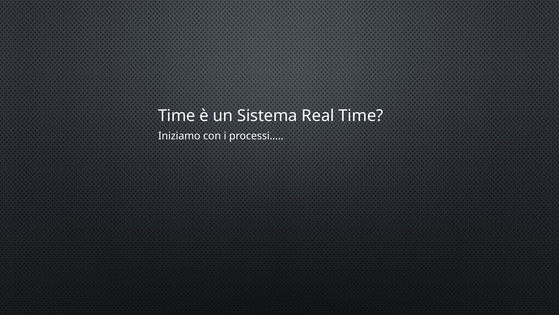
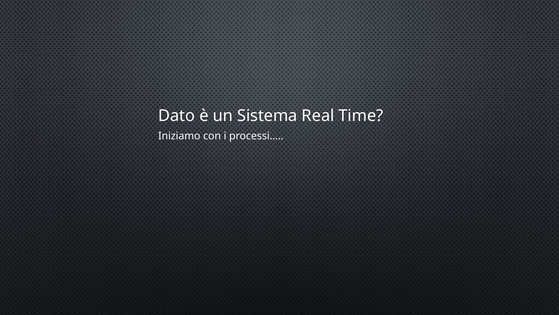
Time: Time -> Dato (177, 116)
